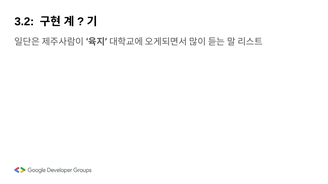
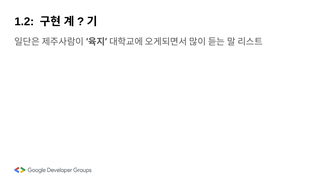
3.2: 3.2 -> 1.2 (24, 22)
